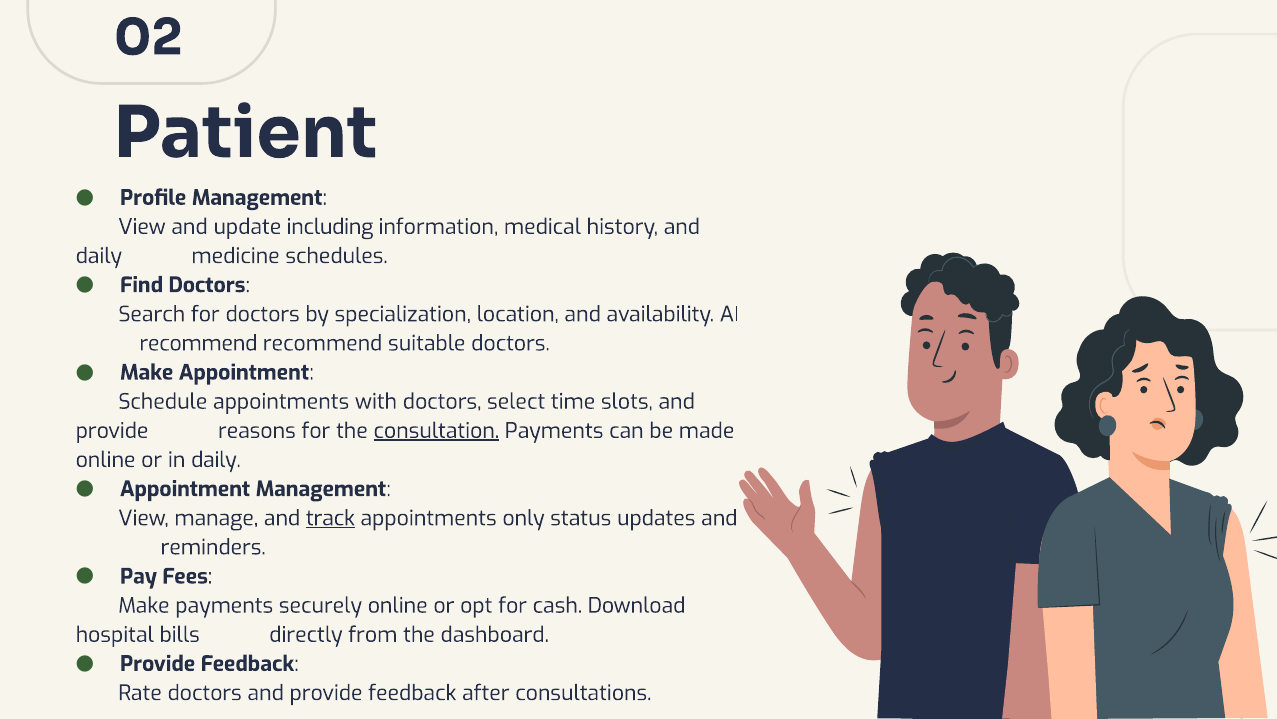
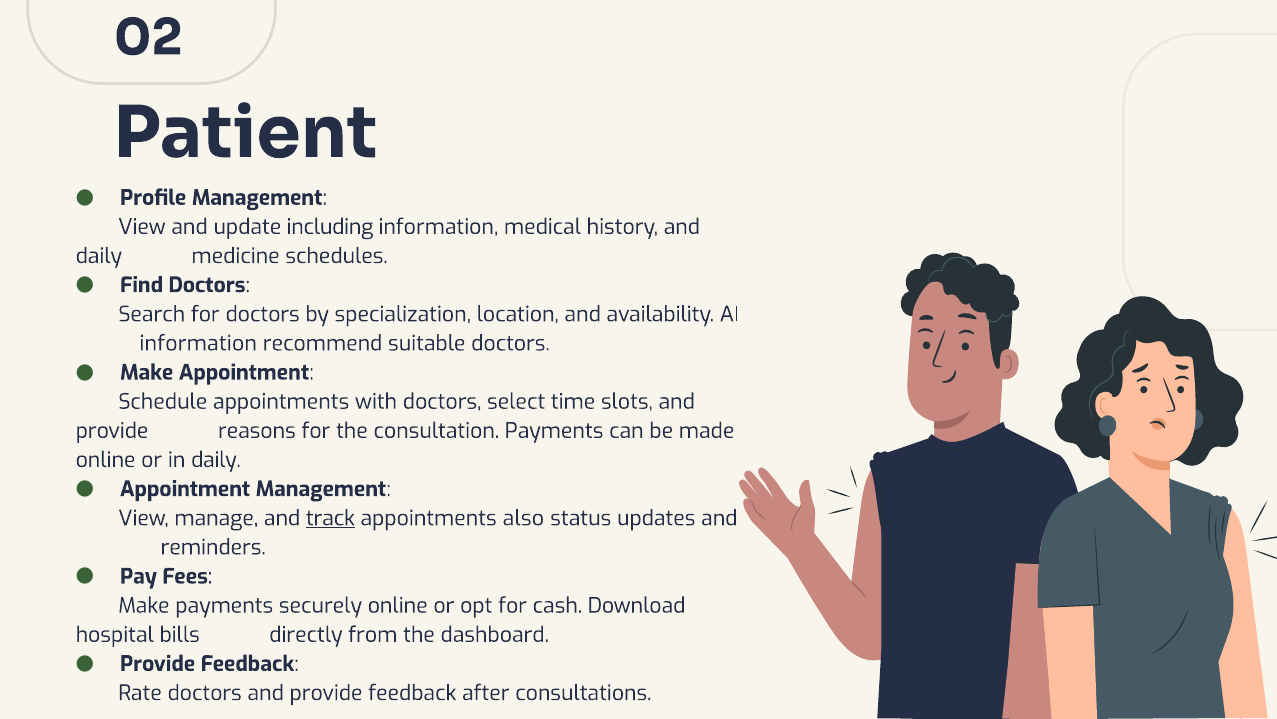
recommend: recommend -> information (198, 343)
consultation underline: present -> none (436, 430)
only: only -> also (523, 518)
